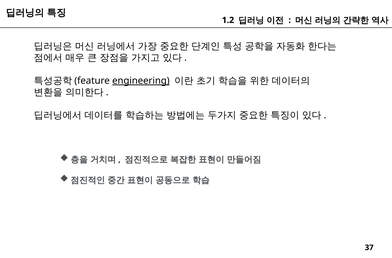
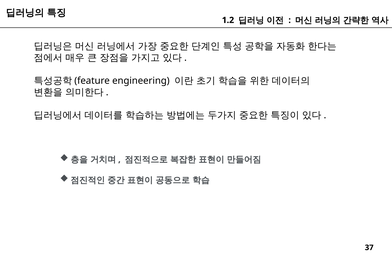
engineering underline: present -> none (141, 81)
